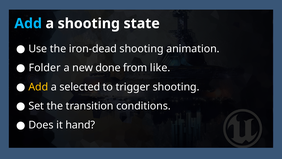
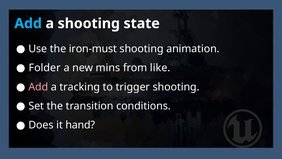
iron-dead: iron-dead -> iron-must (93, 49)
done: done -> mins (108, 68)
Add colour: yellow -> pink (38, 87)
selected: selected -> tracking (80, 87)
